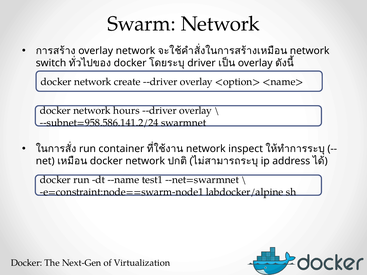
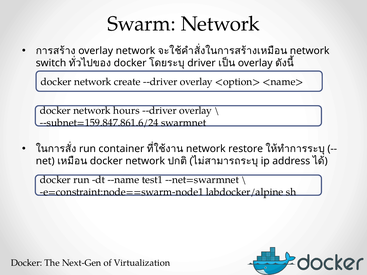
--subnet=958.586.141.2/24: --subnet=958.586.141.2/24 -> --subnet=159.847.861.6/24 (99, 123)
inspect: inspect -> restore (246, 149)
